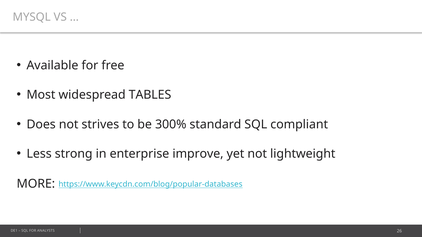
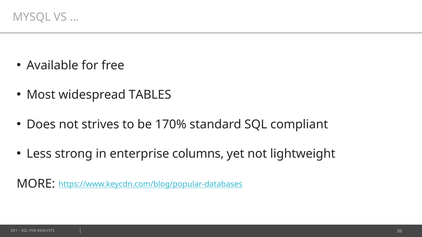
300%: 300% -> 170% (171, 125)
improve: improve -> columns (198, 154)
